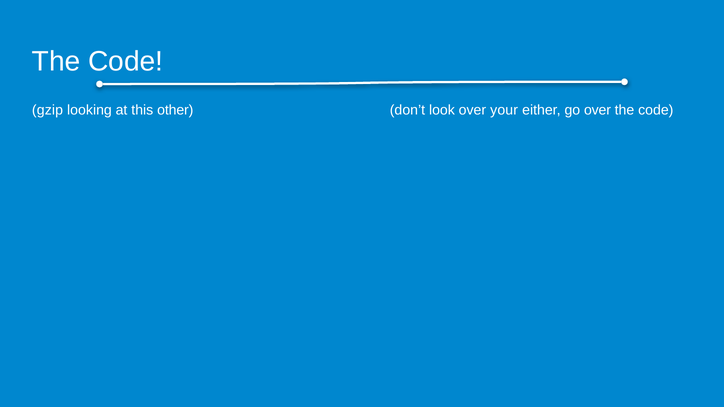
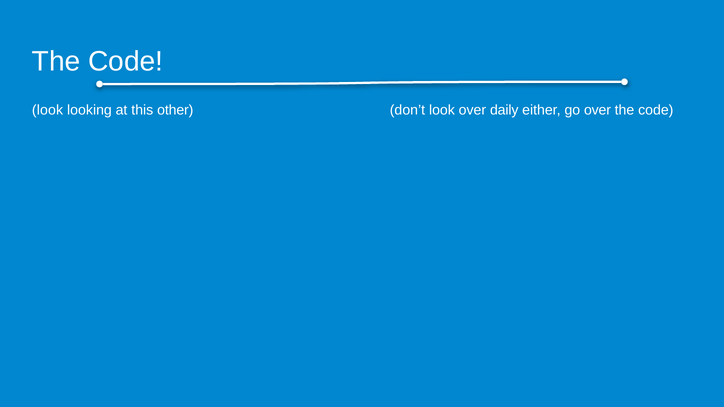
gzip: gzip -> look (48, 110)
your: your -> daily (504, 110)
